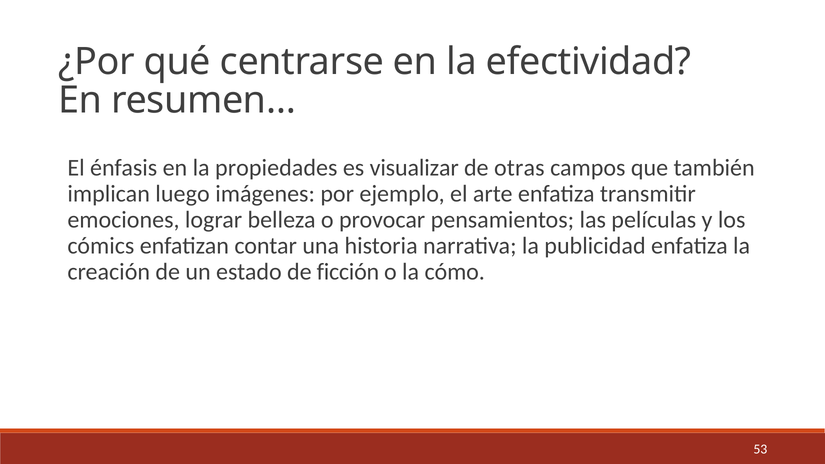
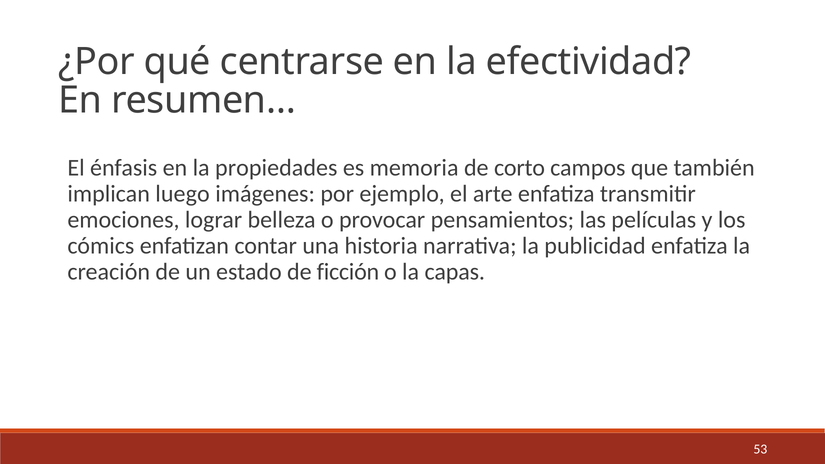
visualizar: visualizar -> memoria (414, 168)
otras: otras -> corto (520, 168)
cómo: cómo -> capas (455, 272)
